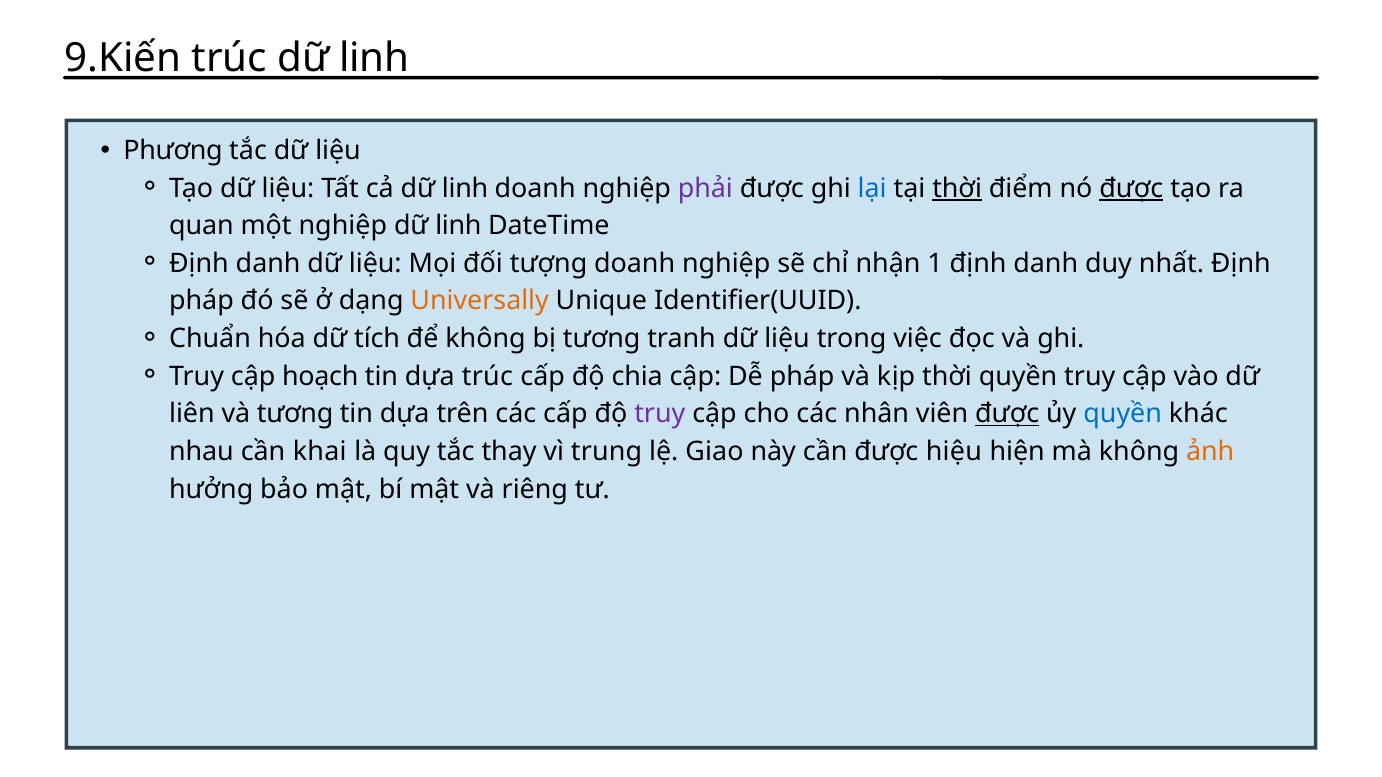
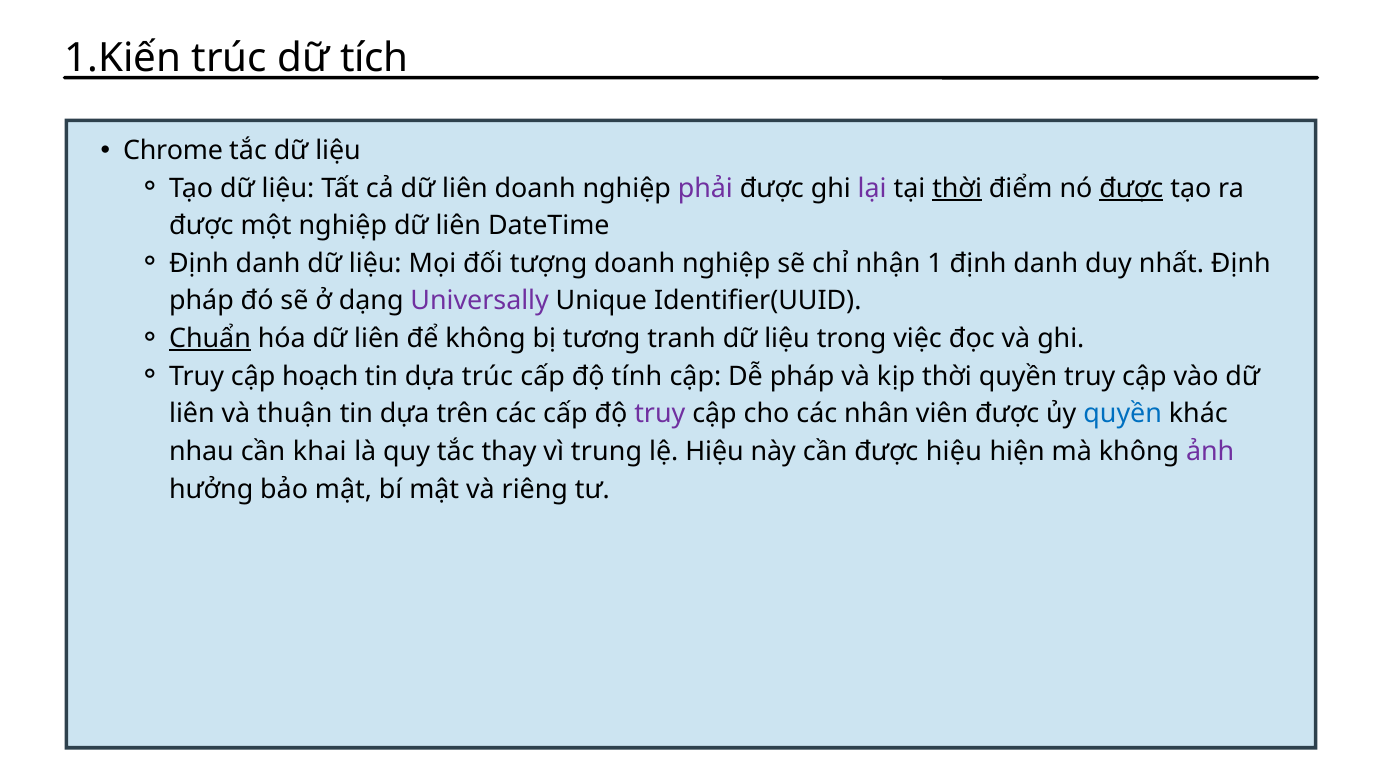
9.Kiến: 9.Kiến -> 1.Kiến (123, 58)
trúc dữ linh: linh -> tích (374, 58)
Phương: Phương -> Chrome (173, 151)
cả dữ linh: linh -> liên (465, 188)
lại colour: blue -> purple (872, 188)
quan: quan -> được (201, 226)
linh: linh -> liên (458, 226)
Universally colour: orange -> purple (480, 301)
Chuẩn underline: none -> present (210, 339)
hóa dữ tích: tích -> liên (377, 339)
chia: chia -> tính (637, 377)
và tương: tương -> thuận (295, 414)
được underline: present -> none (1007, 414)
lệ Giao: Giao -> Hiệu (715, 452)
ảnh colour: orange -> purple (1210, 452)
